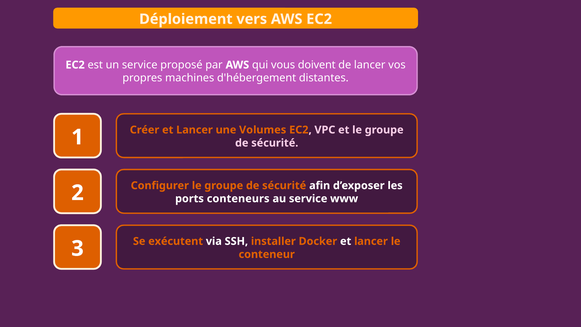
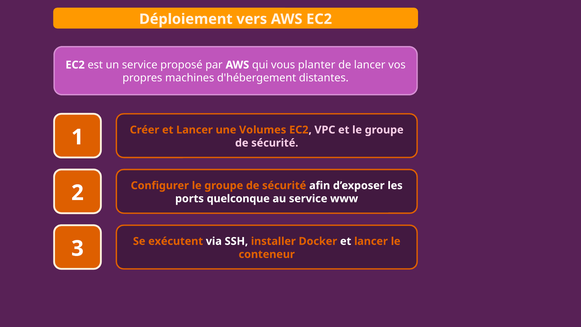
doivent: doivent -> planter (317, 65)
conteneurs: conteneurs -> quelconque (238, 199)
